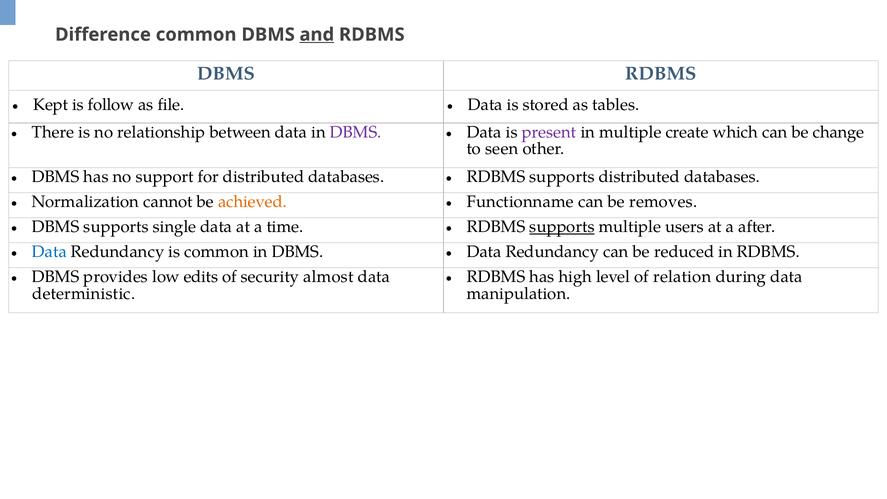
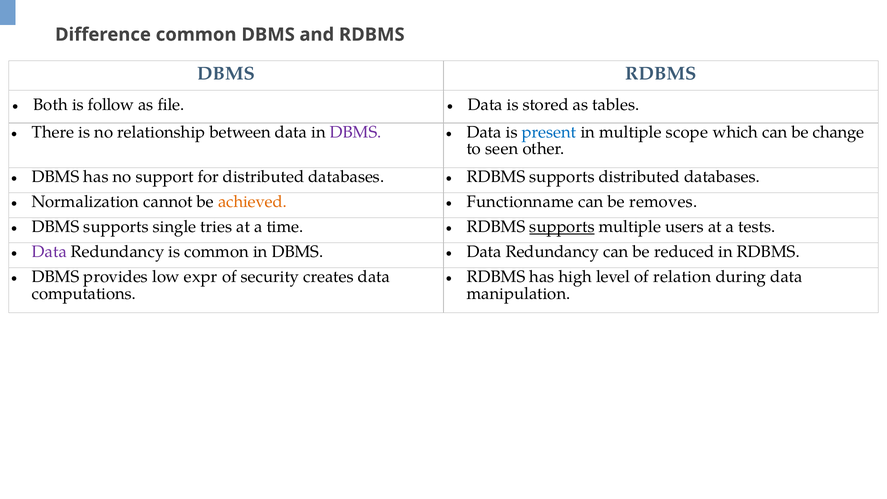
and underline: present -> none (317, 35)
Kept: Kept -> Both (50, 105)
present colour: purple -> blue (549, 132)
create: create -> scope (687, 132)
single data: data -> tries (216, 227)
after: after -> tests (757, 227)
Data colour: blue -> purple (49, 252)
edits: edits -> expr (201, 277)
almost: almost -> creates (329, 277)
deterministic: deterministic -> computations (84, 294)
